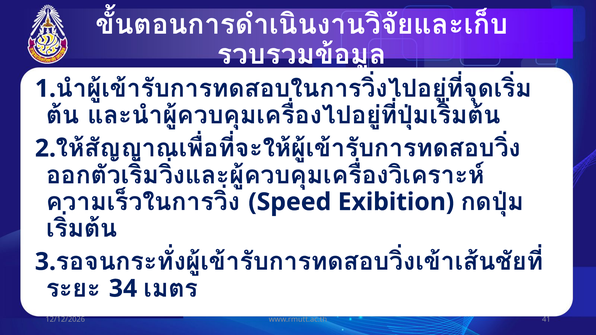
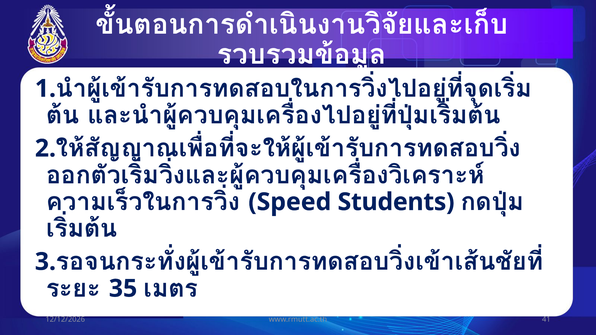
Exibition: Exibition -> Students (396, 202)
34: 34 -> 35 (123, 289)
